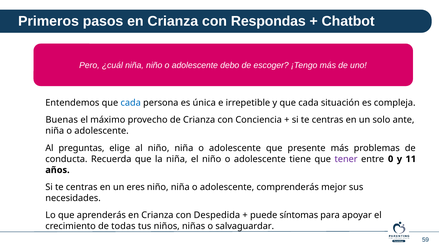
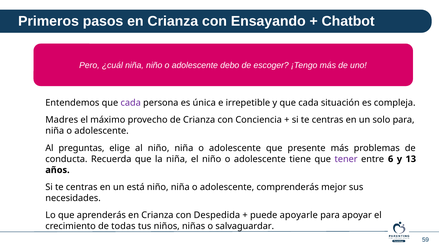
Respondas: Respondas -> Ensayando (268, 21)
cada colour: blue -> purple (131, 103)
Buenas: Buenas -> Madres (62, 120)
solo ante: ante -> para (404, 120)
0: 0 -> 6 (391, 159)
11: 11 -> 13 (411, 159)
eres: eres -> está (136, 187)
síntomas: síntomas -> apoyarle (299, 215)
